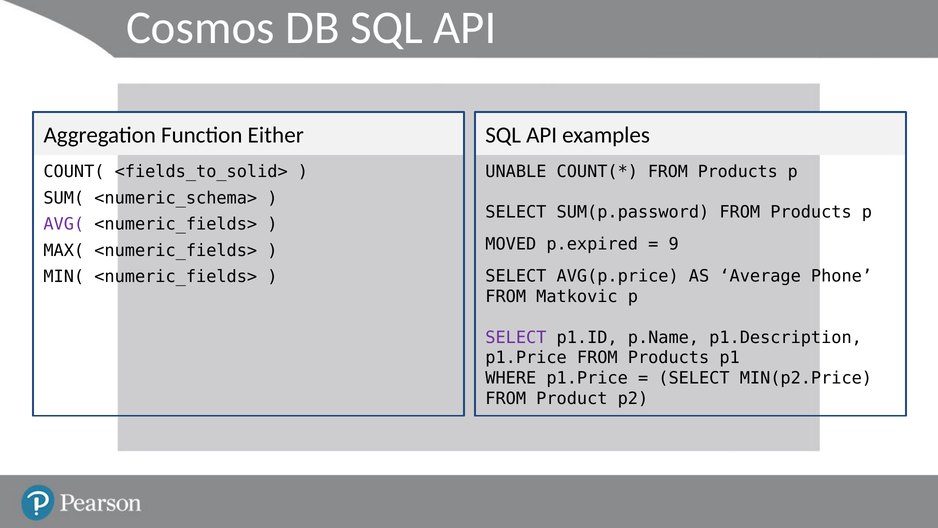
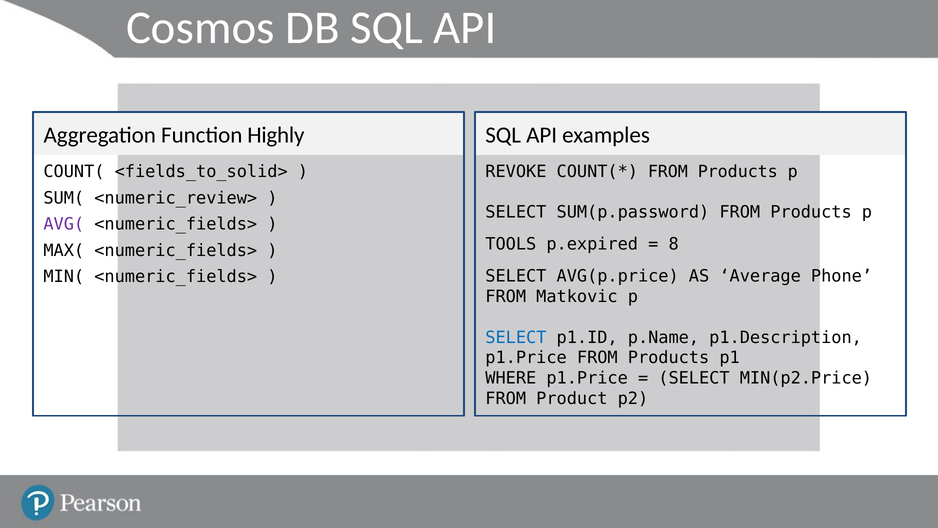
Either: Either -> Highly (276, 135)
UNABLE: UNABLE -> REVOKE (516, 172)
<numeric_schema>: <numeric_schema> -> <numeric_review> (176, 198)
MOVED: MOVED -> TOOLS (511, 244)
9: 9 -> 8 (674, 244)
SELECT colour: purple -> blue (516, 337)
